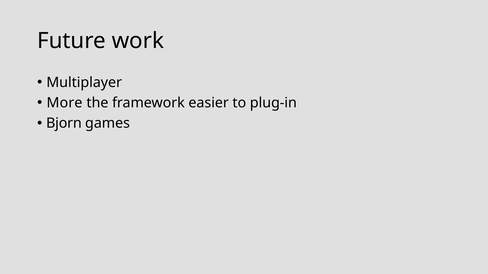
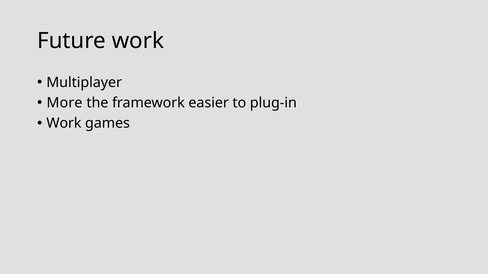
Bjorn: Bjorn -> Work (64, 123)
